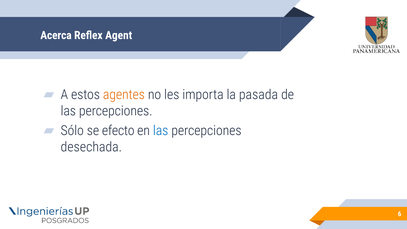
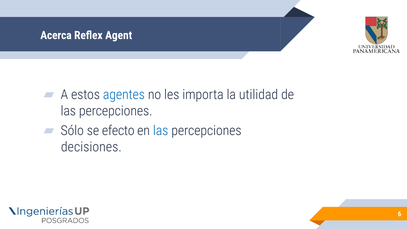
agentes colour: orange -> blue (124, 95)
pasada: pasada -> utilidad (259, 95)
desechada: desechada -> decisiones (91, 147)
